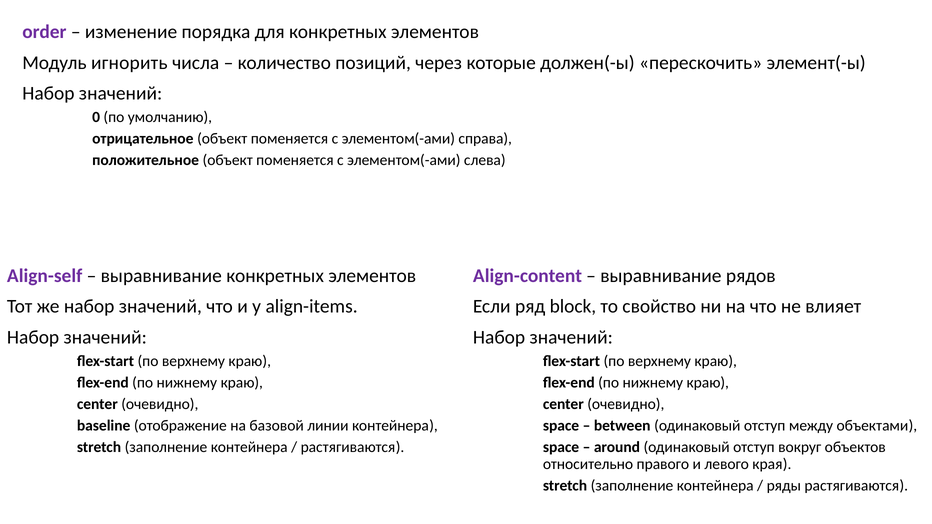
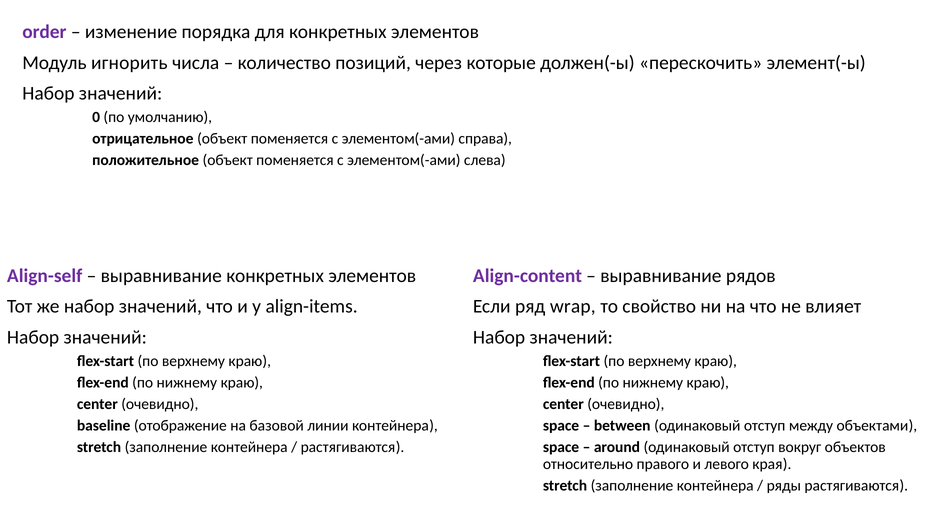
block: block -> wrap (573, 307)
